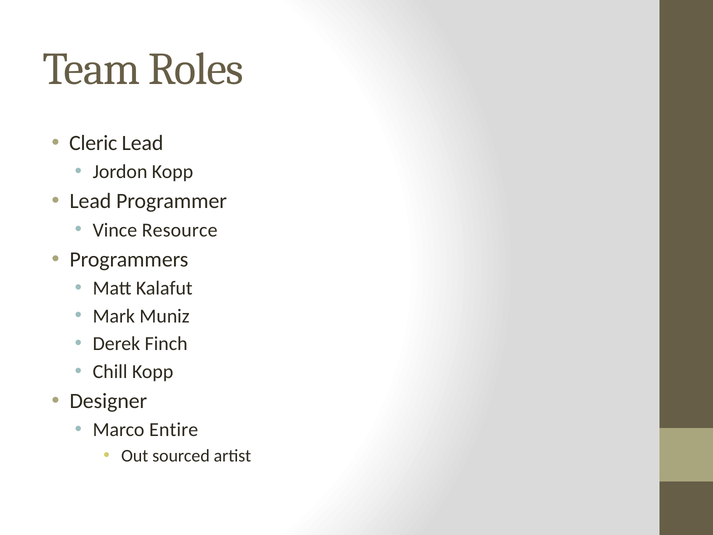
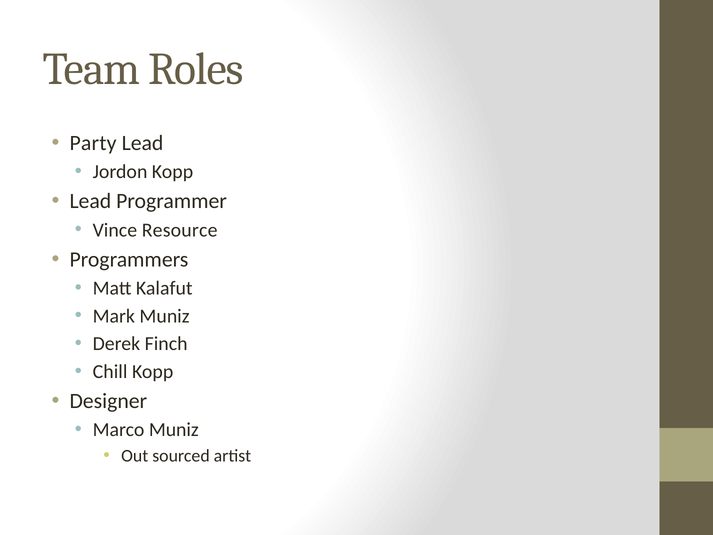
Cleric: Cleric -> Party (93, 143)
Marco Entire: Entire -> Muniz (174, 430)
